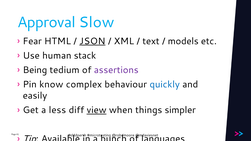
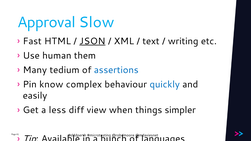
Fear: Fear -> Fast (32, 41)
models: models -> writing (183, 41)
stack: stack -> them (85, 56)
Being: Being -> Many (35, 70)
assertions colour: purple -> blue (116, 70)
view underline: present -> none (97, 110)
